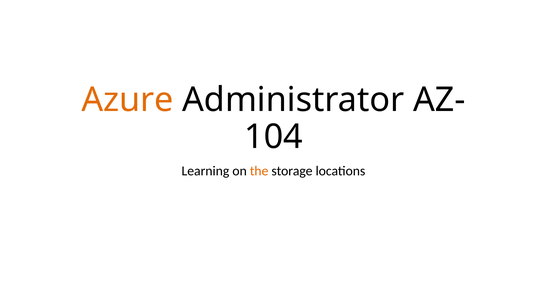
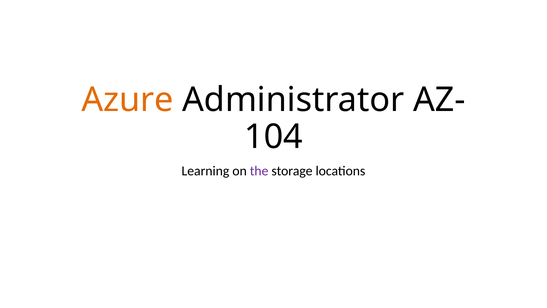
the colour: orange -> purple (259, 171)
